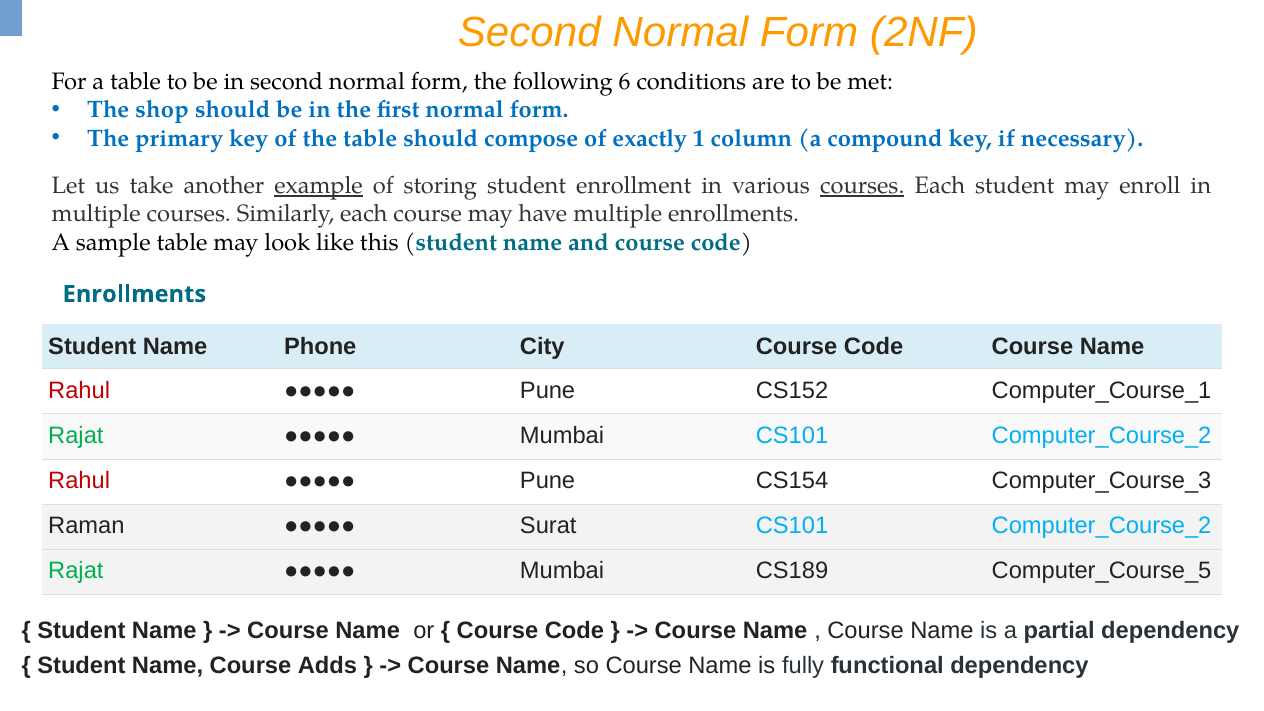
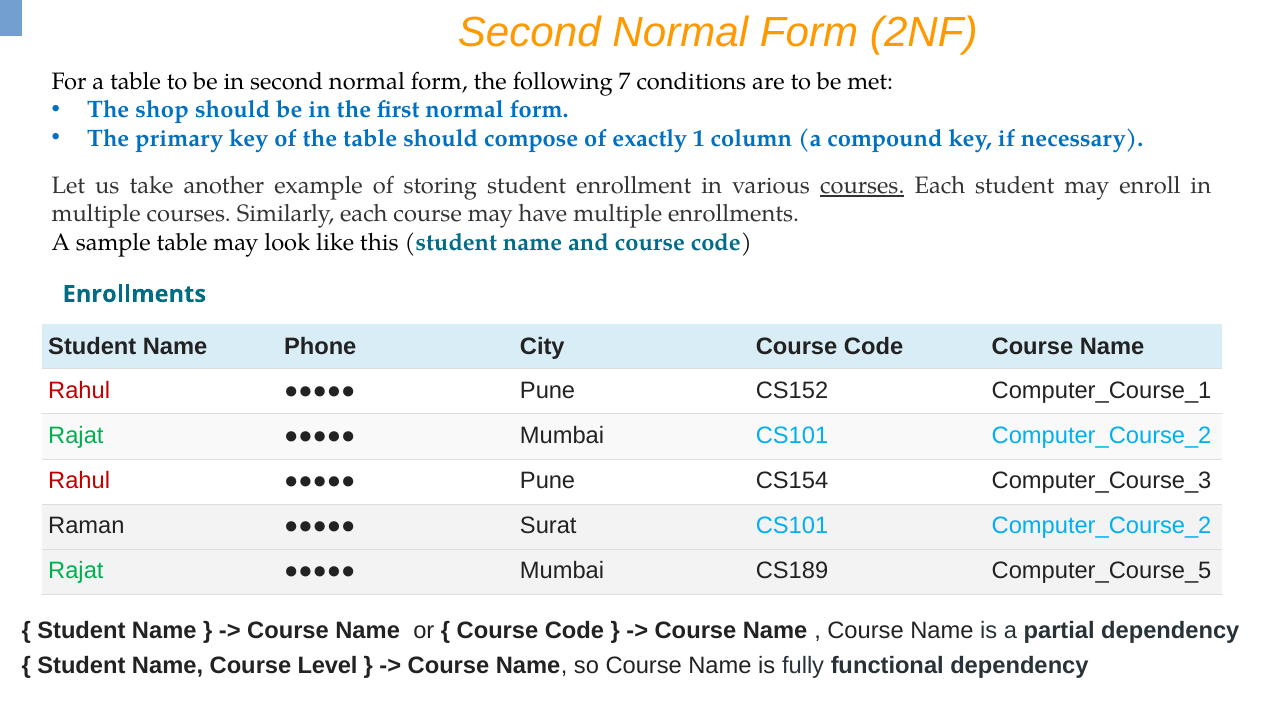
6: 6 -> 7 (625, 81)
example underline: present -> none (319, 186)
Adds: Adds -> Level (328, 666)
